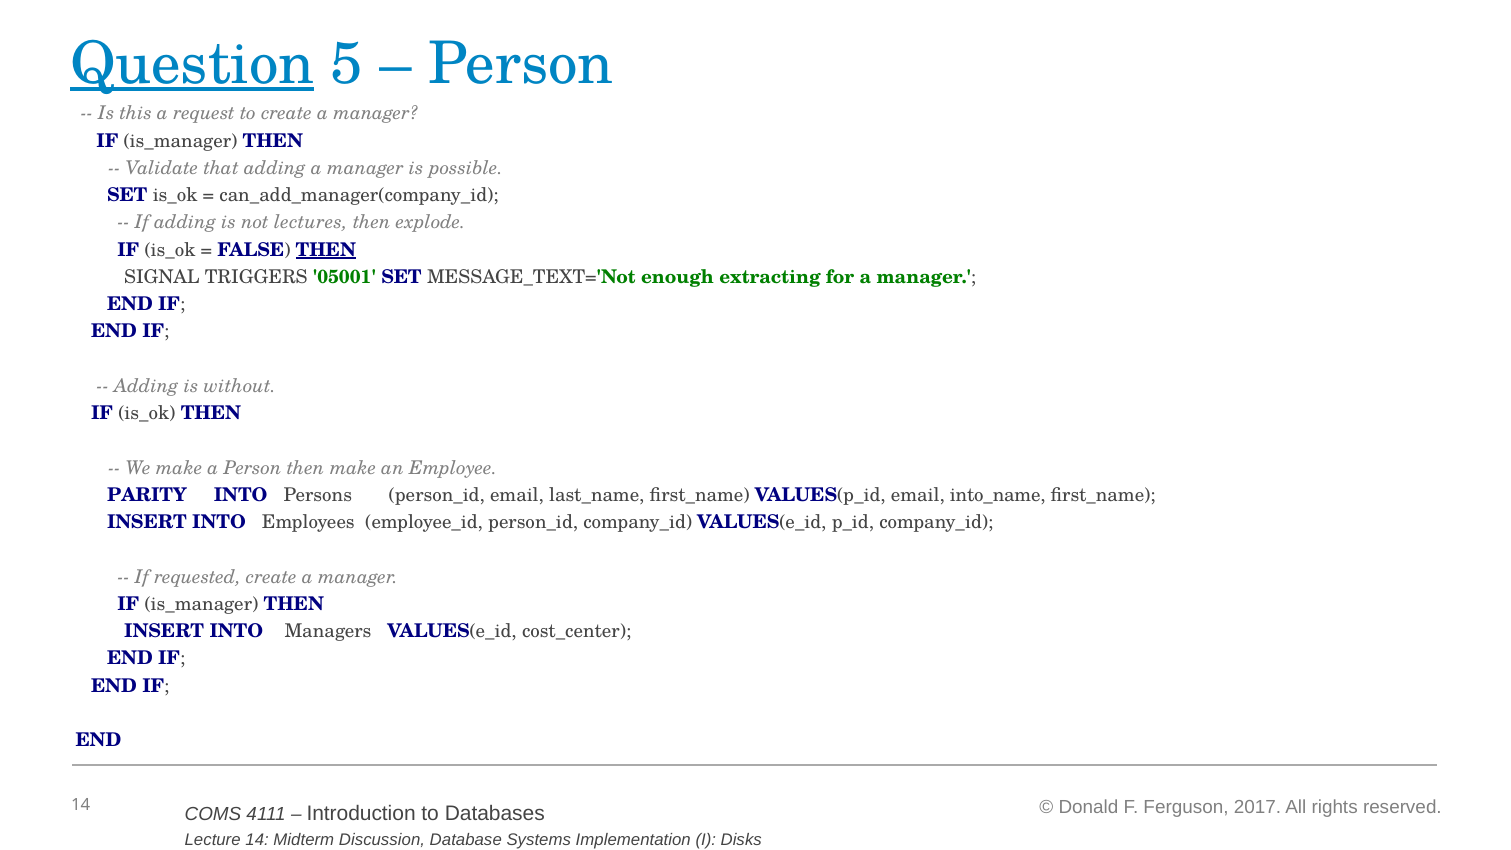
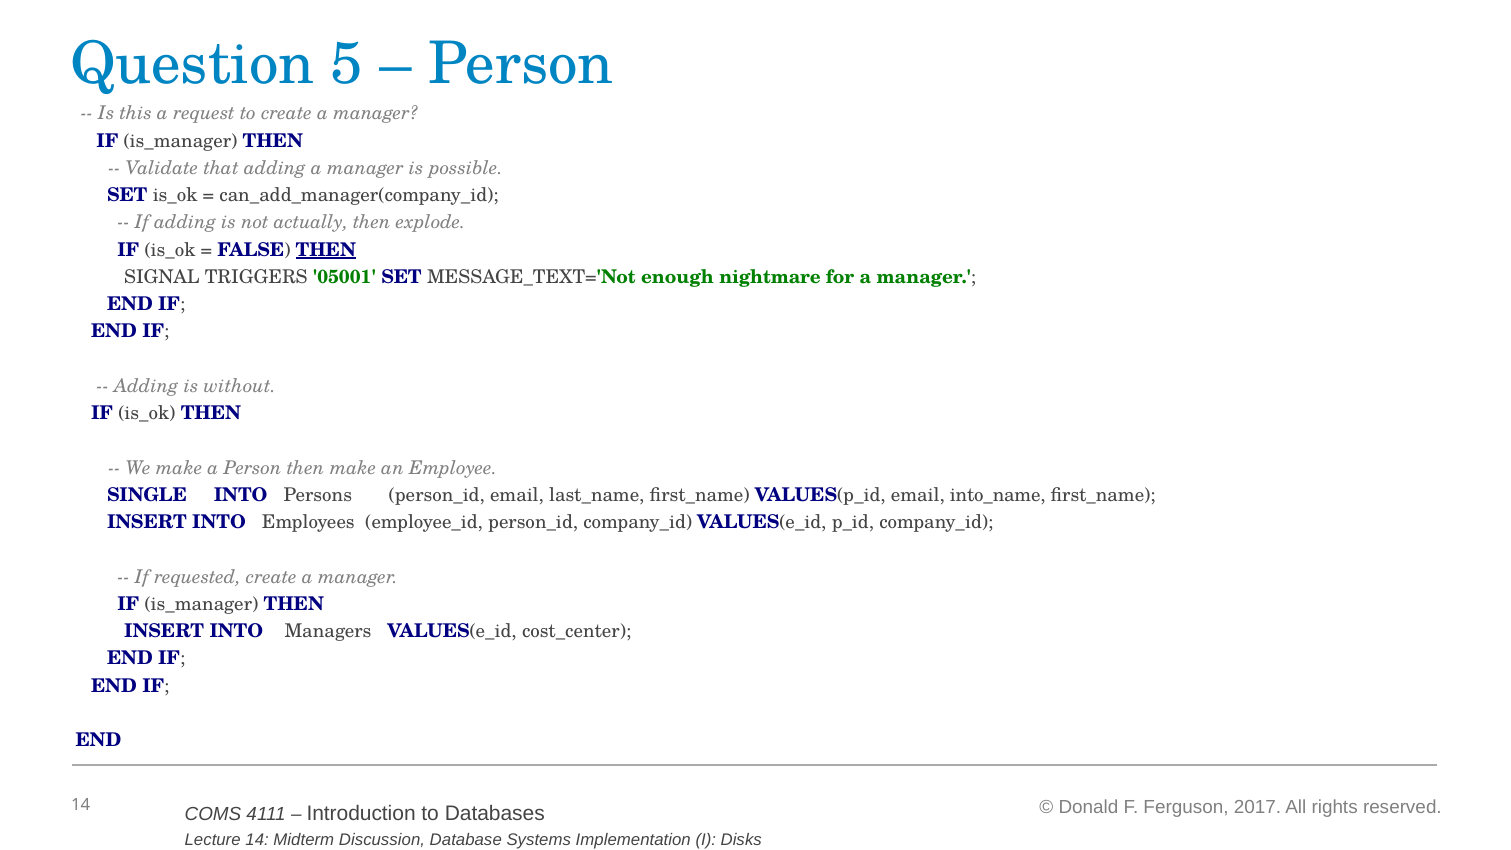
Question underline: present -> none (192, 64)
lectures: lectures -> actually (311, 223)
extracting: extracting -> nightmare (770, 277)
PARITY: PARITY -> SINGLE (147, 495)
